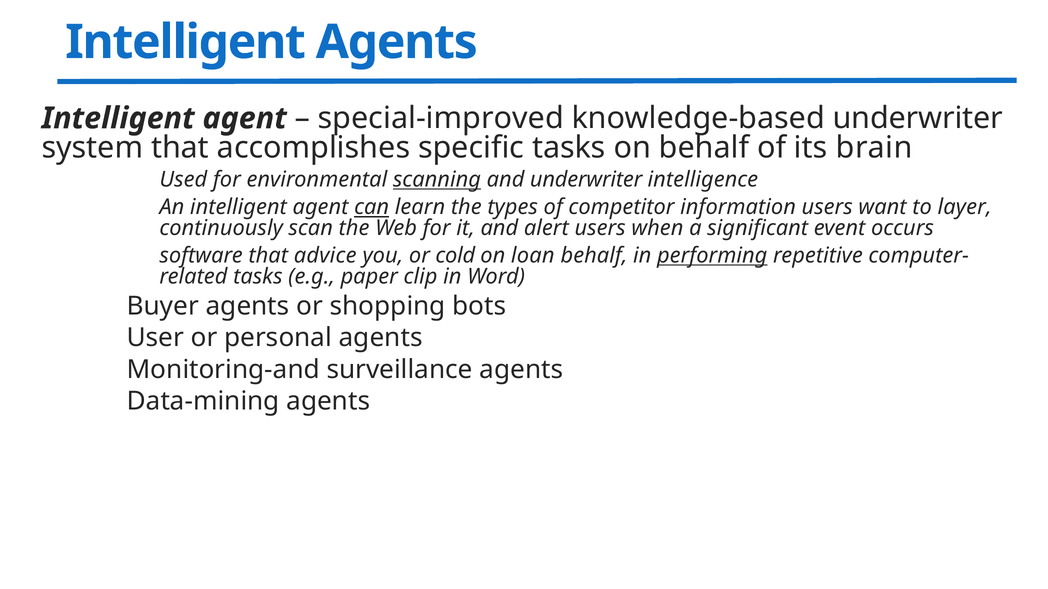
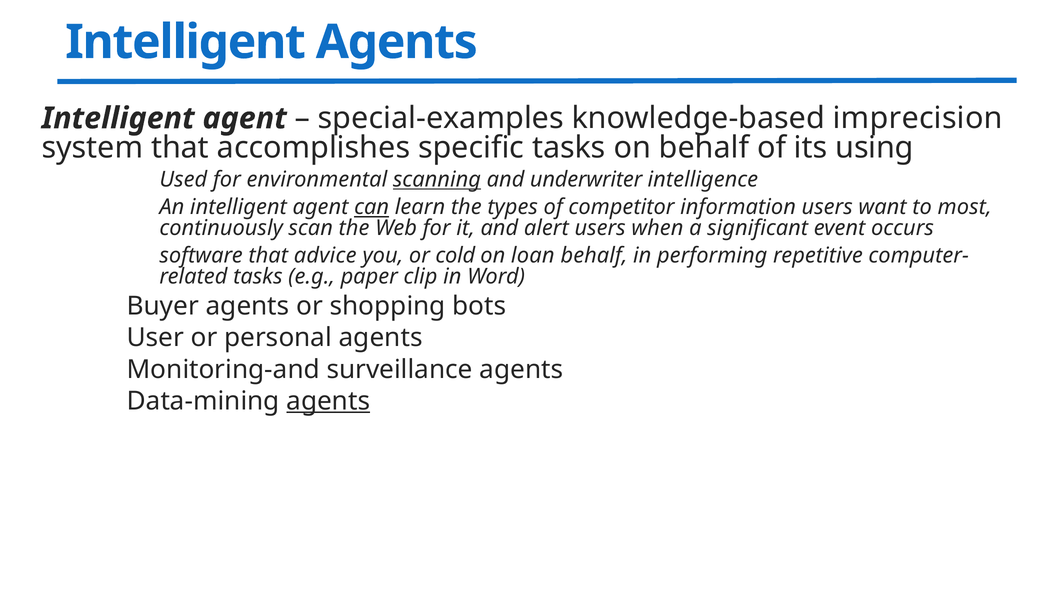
special-improved: special-improved -> special-examples (441, 118)
knowledge-based underwriter: underwriter -> imprecision (918, 118)
brain: brain -> using (874, 148)
layer: layer -> most (965, 207)
performing underline: present -> none (712, 256)
agents underline: none -> present (328, 401)
